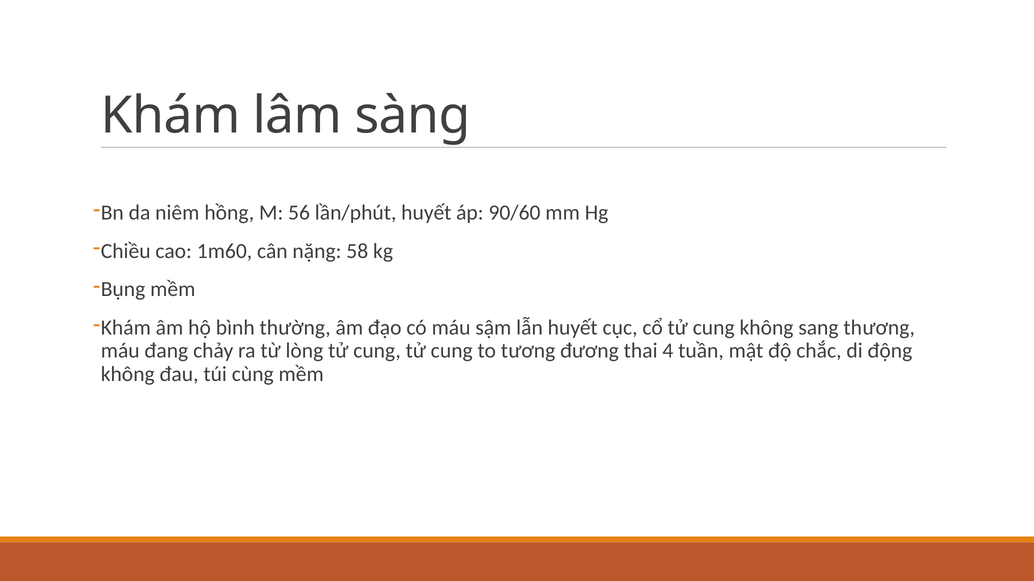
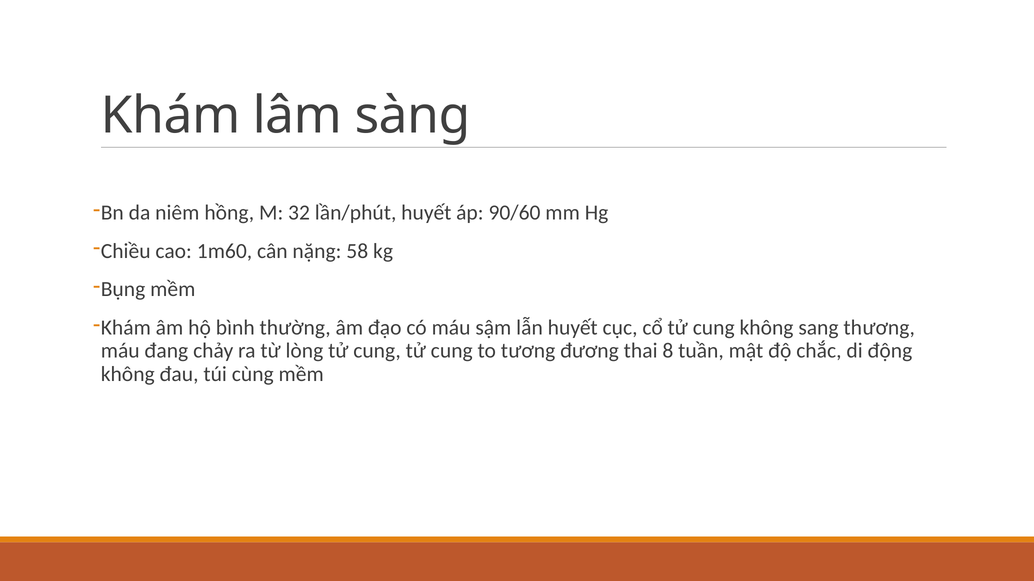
56: 56 -> 32 (299, 213)
4: 4 -> 8 (668, 351)
